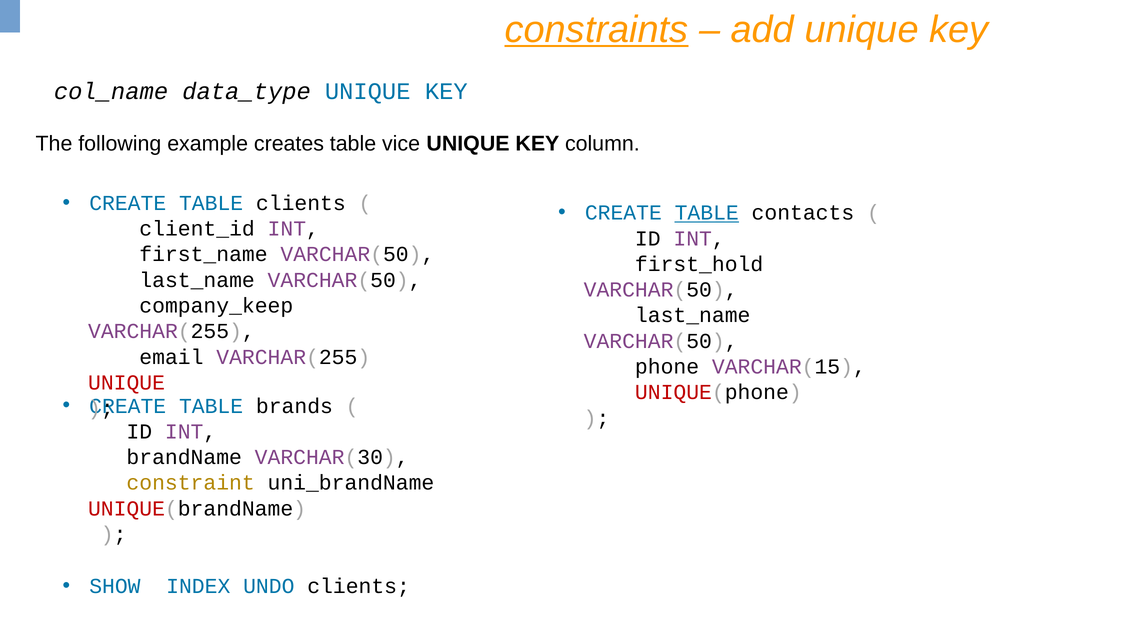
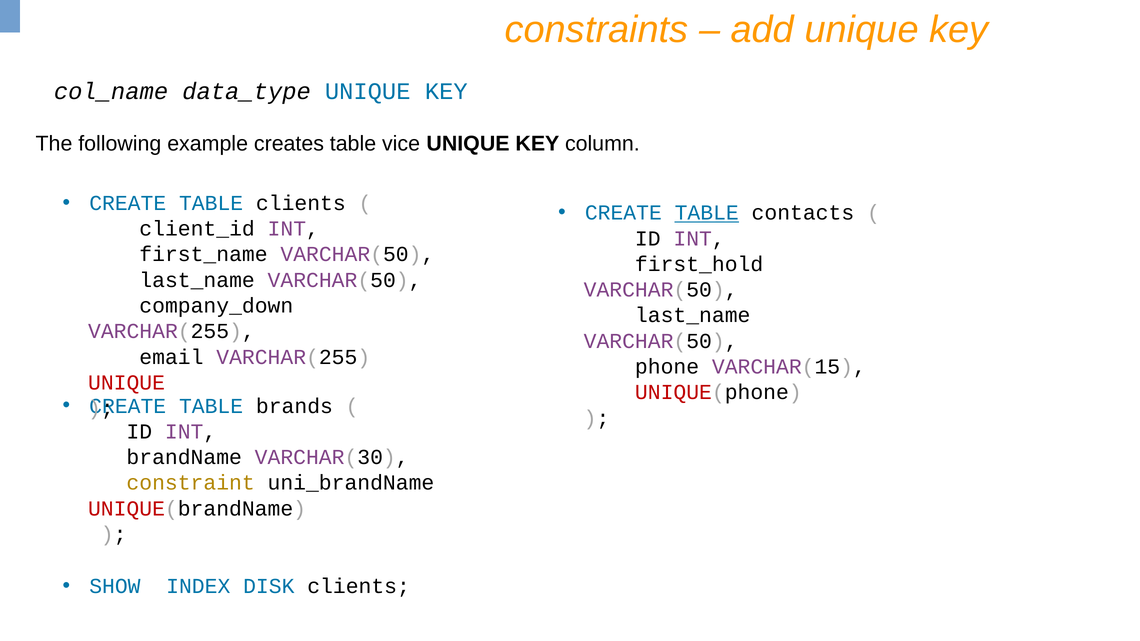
constraints underline: present -> none (597, 30)
company_keep: company_keep -> company_down (216, 306)
UNDO: UNDO -> DISK (269, 587)
